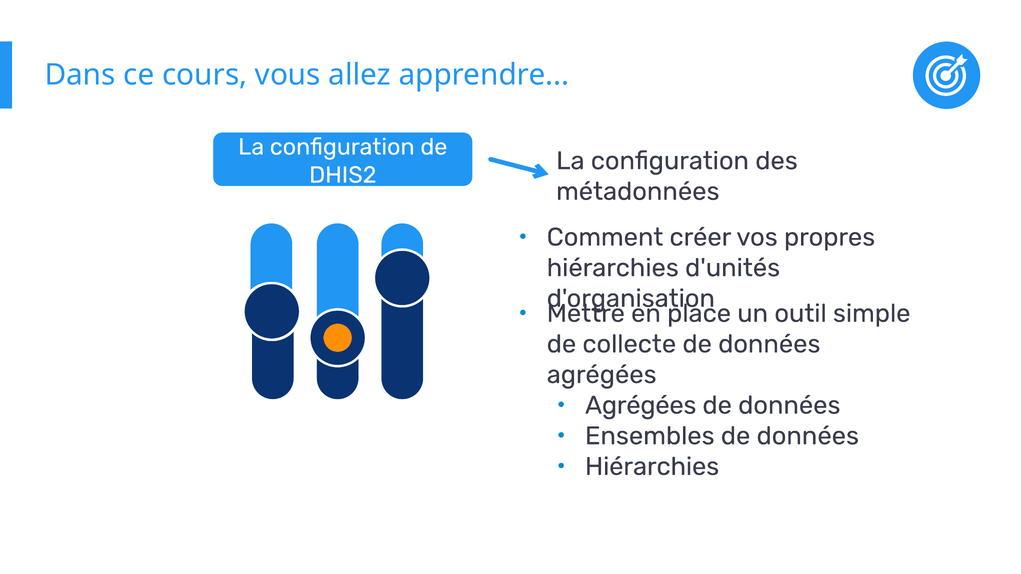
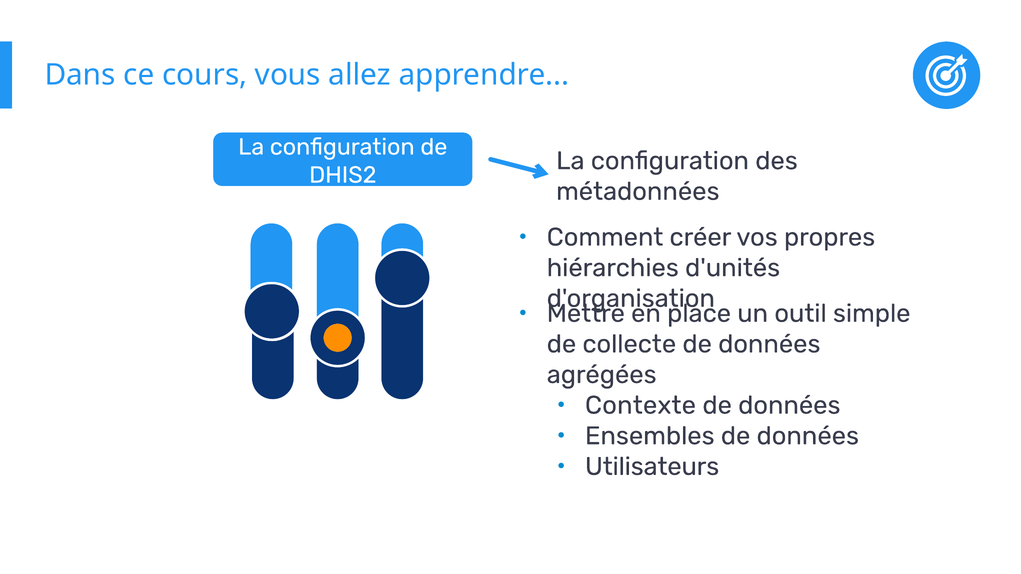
Agrégées: Agrégées -> Contexte (640, 405)
Hiérarchies: Hiérarchies -> Utilisateurs (652, 467)
